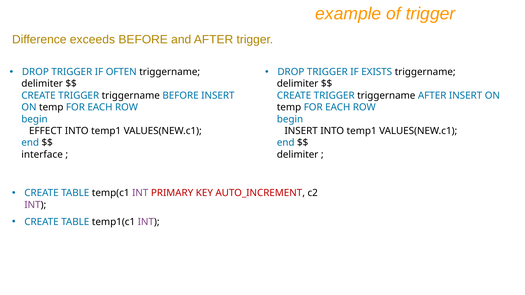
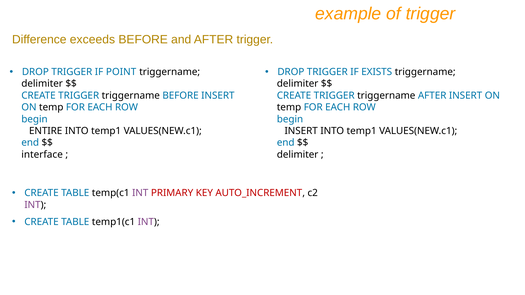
OFTEN: OFTEN -> POINT (121, 72)
EFFECT: EFFECT -> ENTIRE (46, 131)
